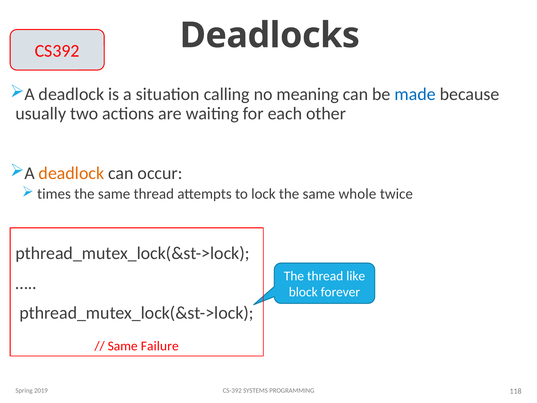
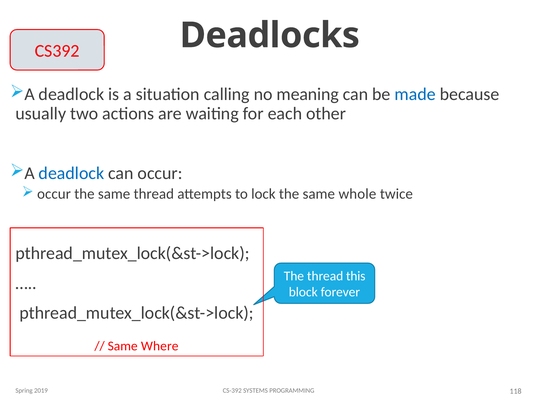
deadlock colour: orange -> blue (71, 173)
times: times -> occur (54, 194)
like: like -> this (356, 276)
Failure: Failure -> Where (160, 346)
